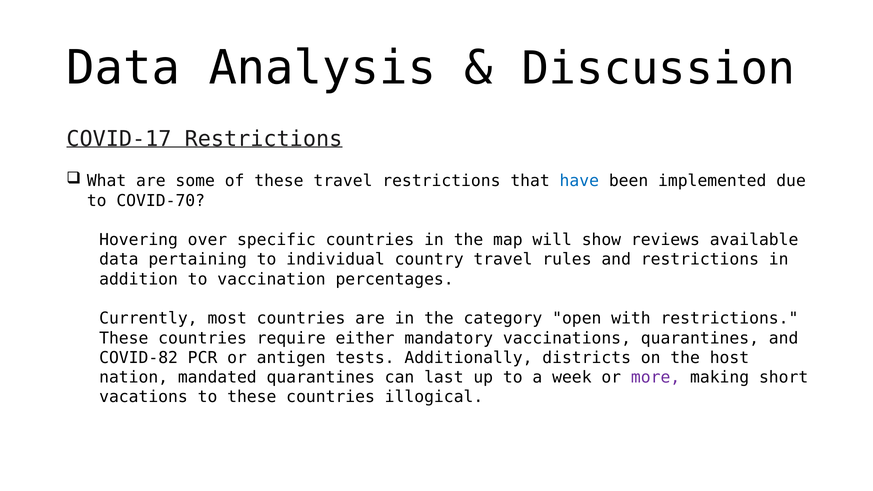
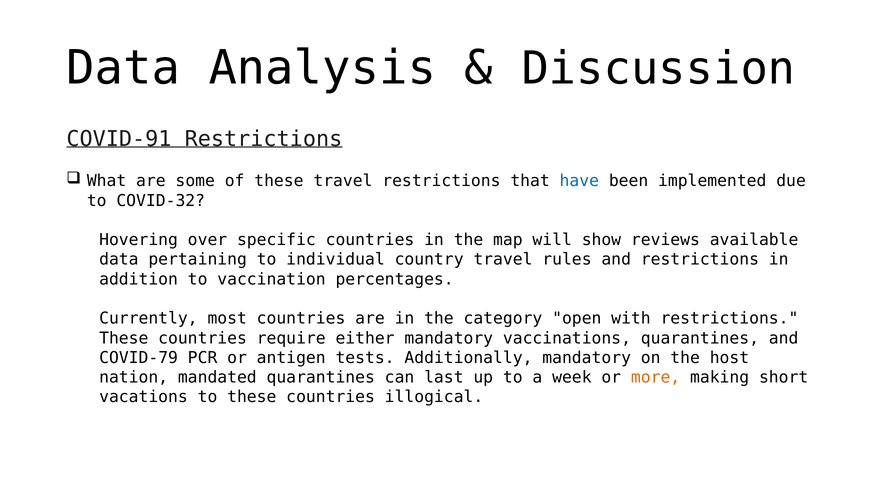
COVID-17: COVID-17 -> COVID-91 (119, 139)
COVID-70: COVID-70 -> COVID-32 (161, 201)
COVID-82: COVID-82 -> COVID-79 (139, 358)
Additionally districts: districts -> mandatory (587, 358)
more colour: purple -> orange (656, 377)
